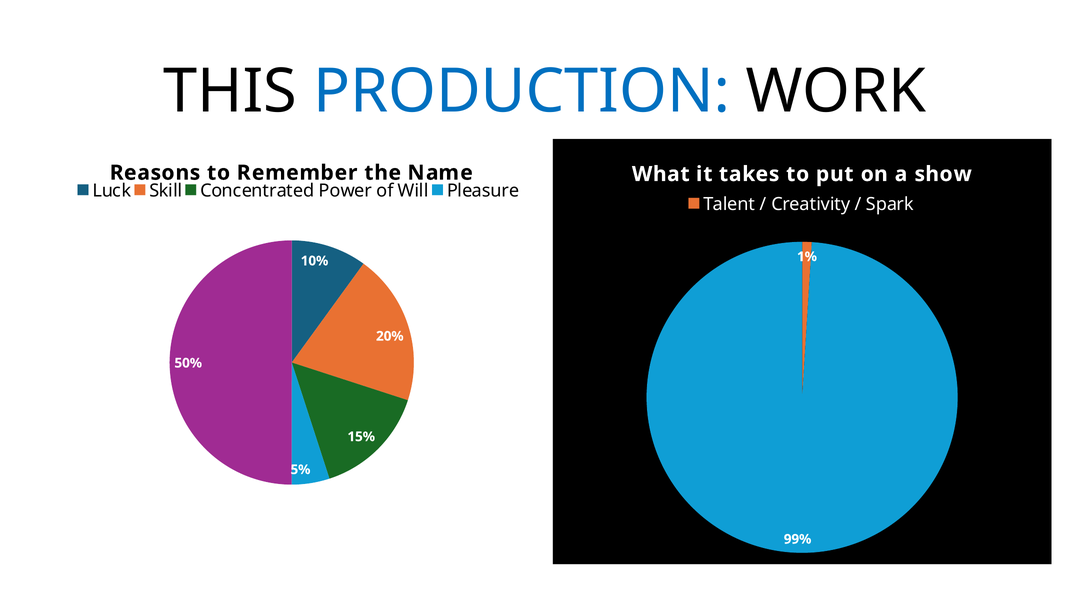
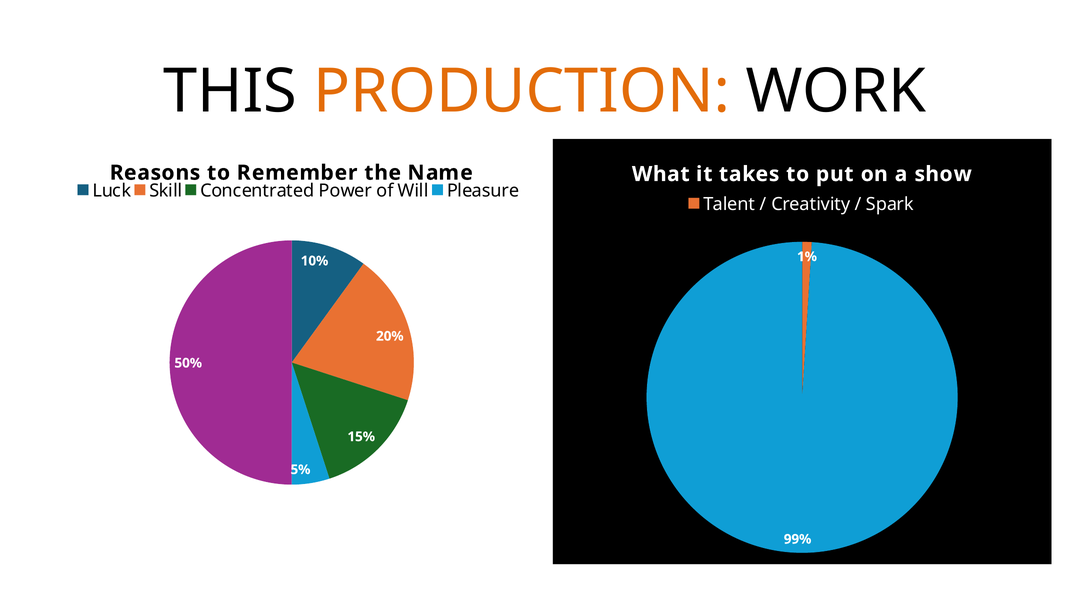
PRODUCTION colour: blue -> orange (522, 92)
